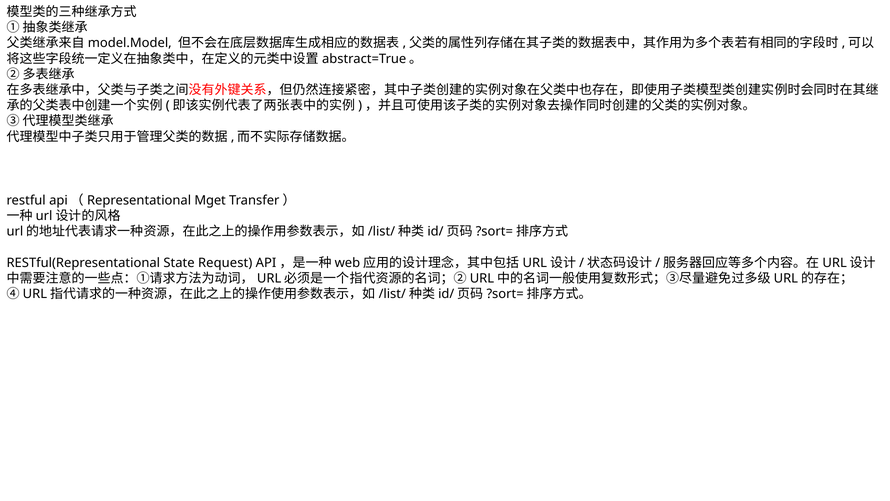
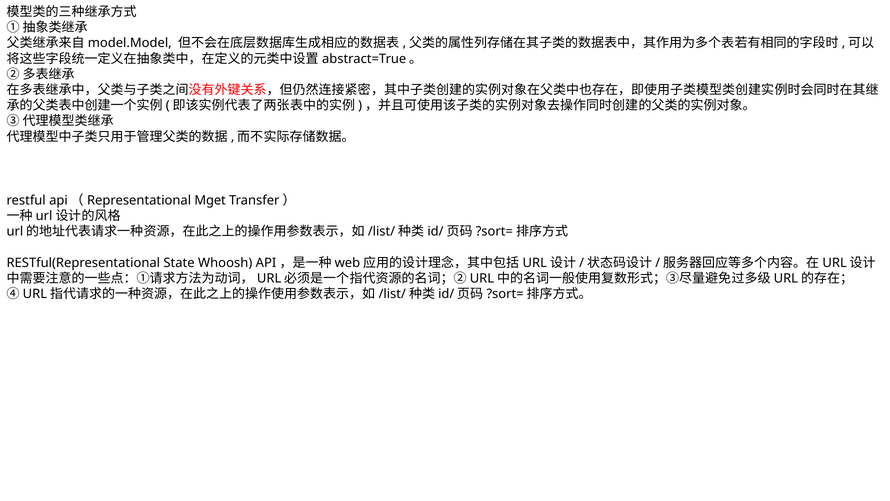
Request: Request -> Whoosh (225, 263)
